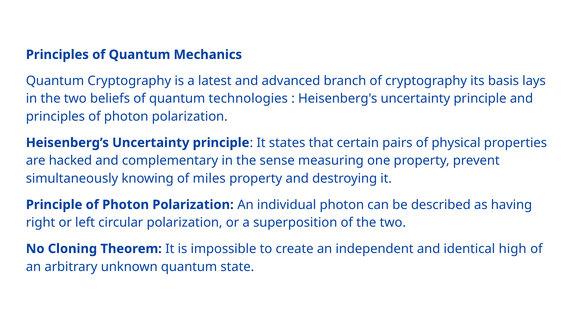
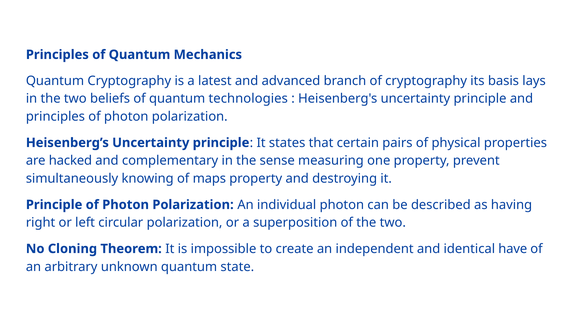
miles: miles -> maps (209, 178)
high: high -> have (513, 248)
